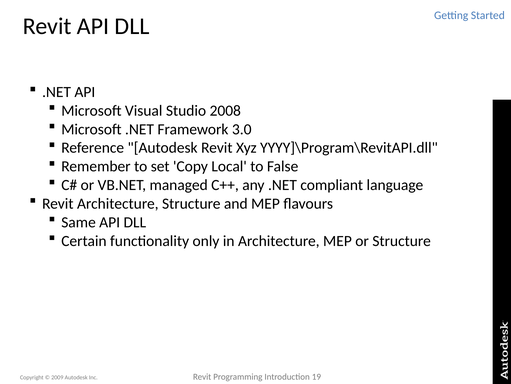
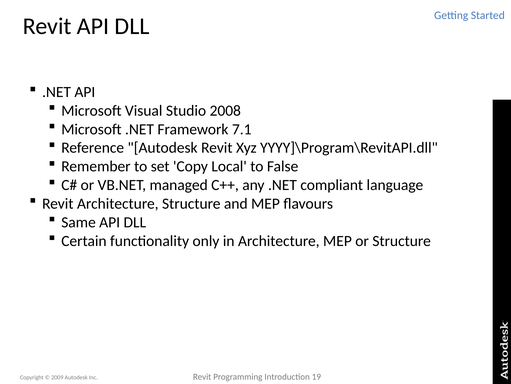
3.0: 3.0 -> 7.1 (242, 129)
